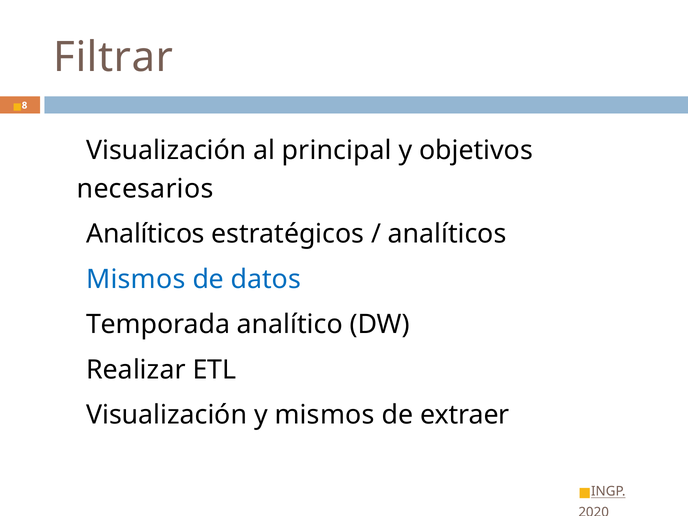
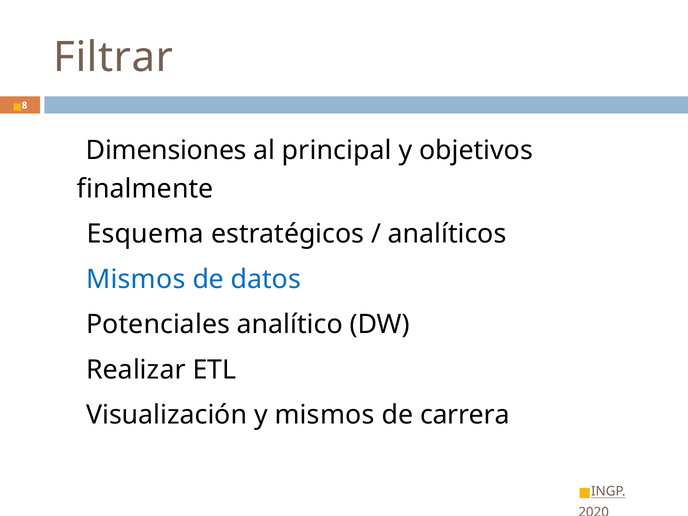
Visualización: Visualización -> Dimensiones (166, 150)
necesarios: necesarios -> finalmente (145, 189)
Analíticos: Analíticos -> Esquema (145, 234)
Temporada: Temporada -> Potenciales (158, 325)
extraer: extraer -> carrera (465, 415)
